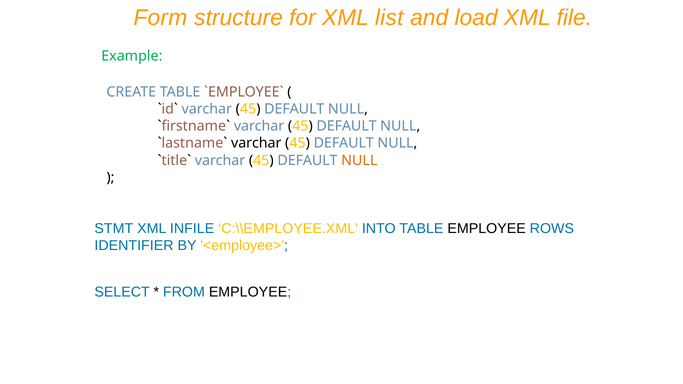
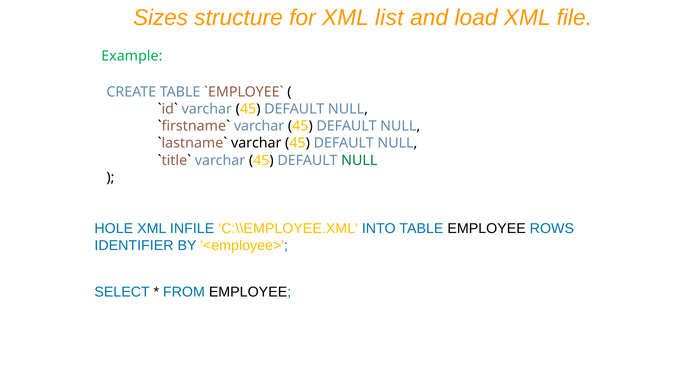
Form: Form -> Sizes (161, 18)
NULL colour: orange -> green (359, 160)
STMT: STMT -> HOLE (114, 229)
